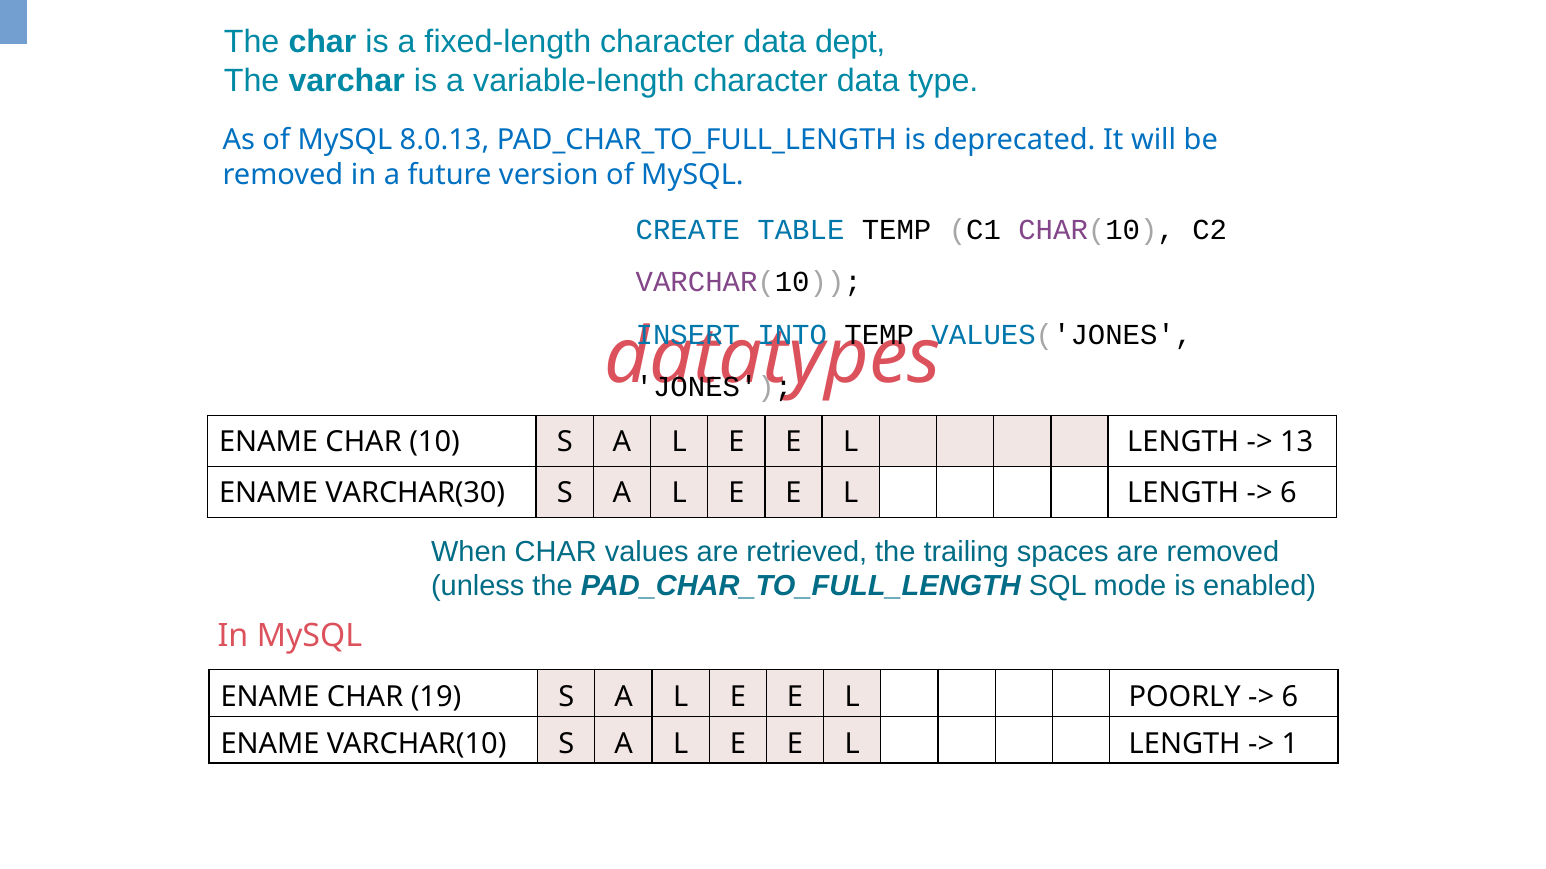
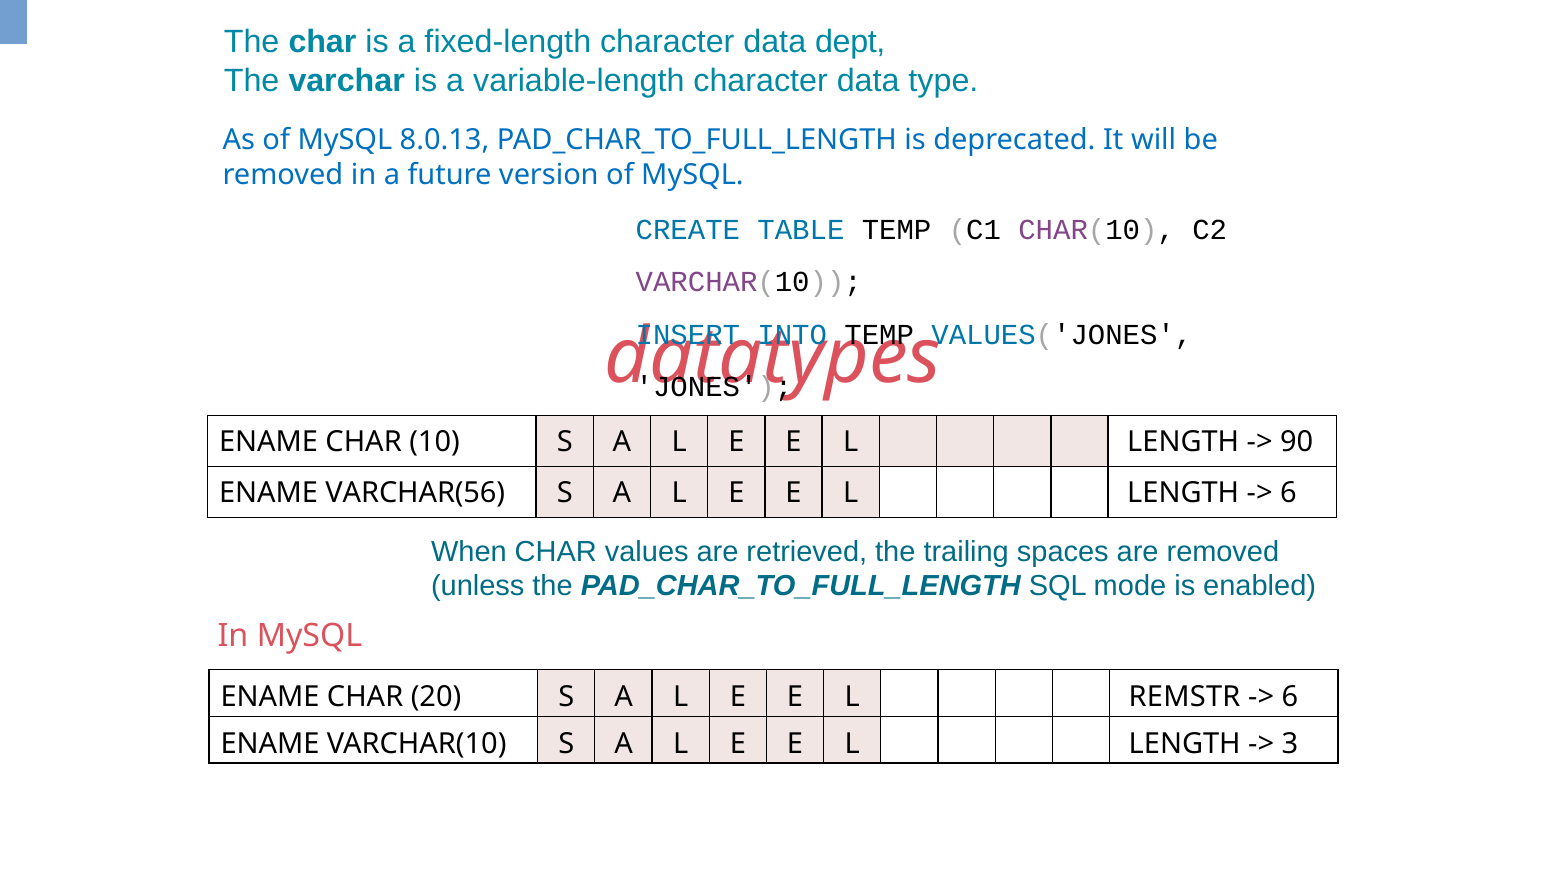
13: 13 -> 90 (1297, 443)
VARCHAR(30: VARCHAR(30 -> VARCHAR(56 (415, 494)
19: 19 -> 20 (436, 697)
POORLY: POORLY -> REMSTR (1185, 697)
1: 1 -> 3 (1290, 744)
